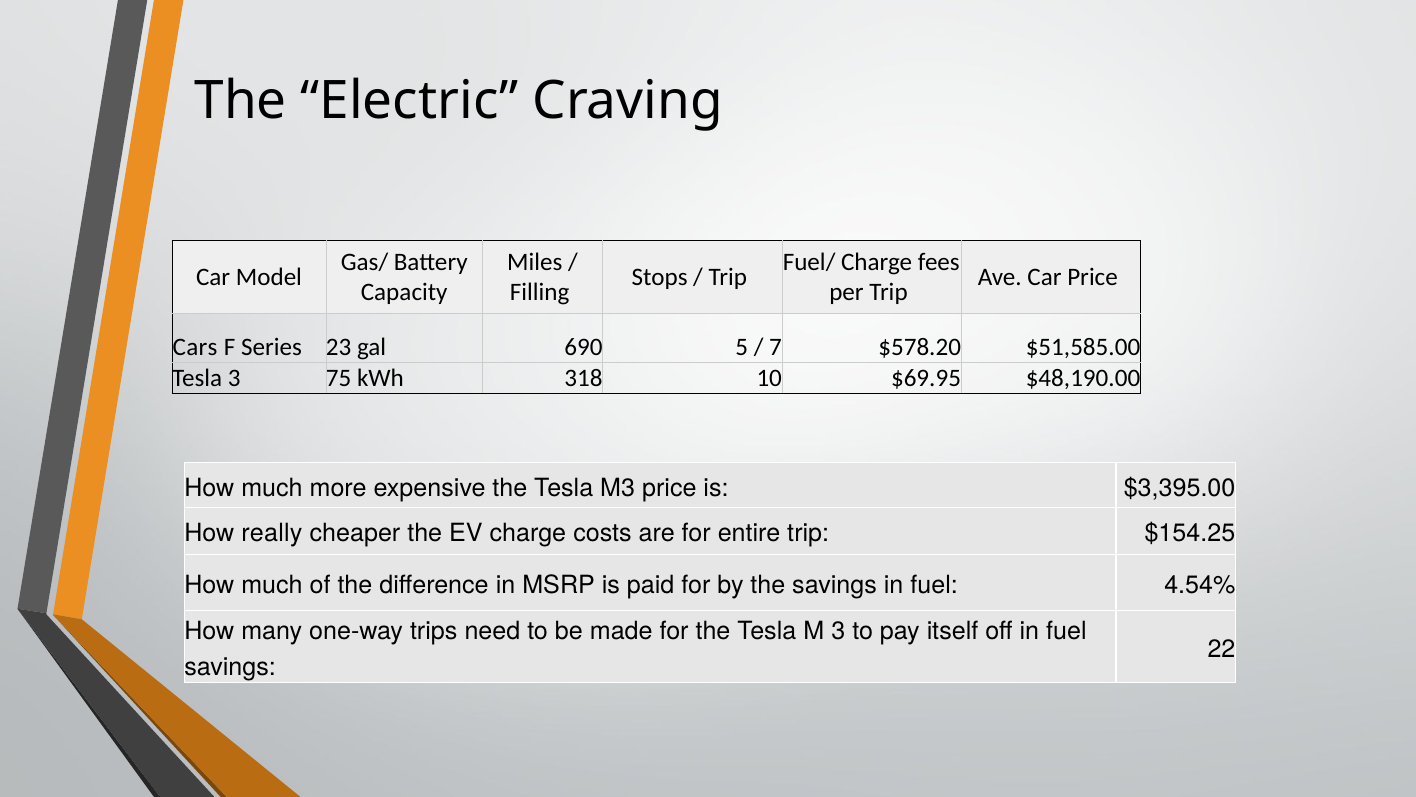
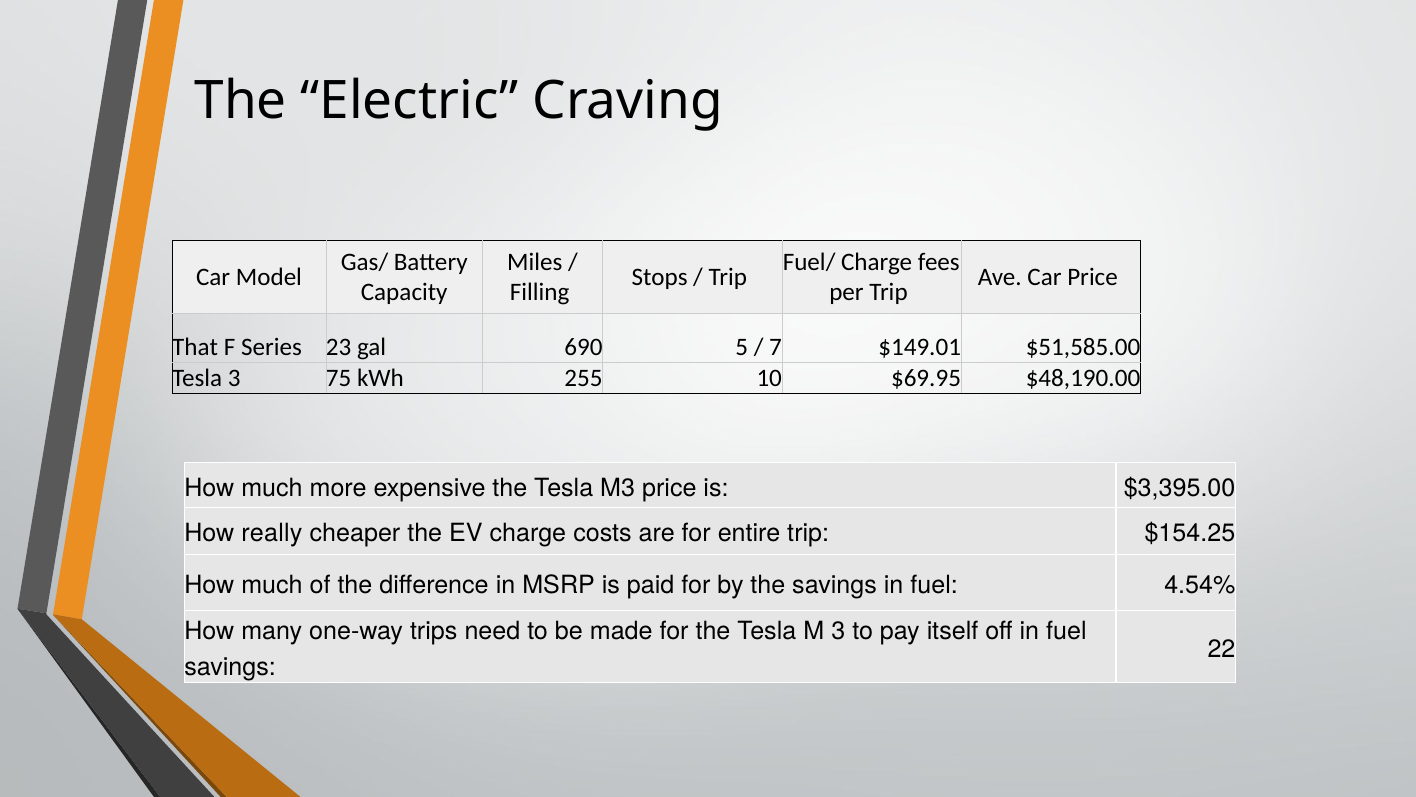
Cars: Cars -> That (195, 347)
$578.20: $578.20 -> $149.01 (920, 347)
318: 318 -> 255 (583, 378)
